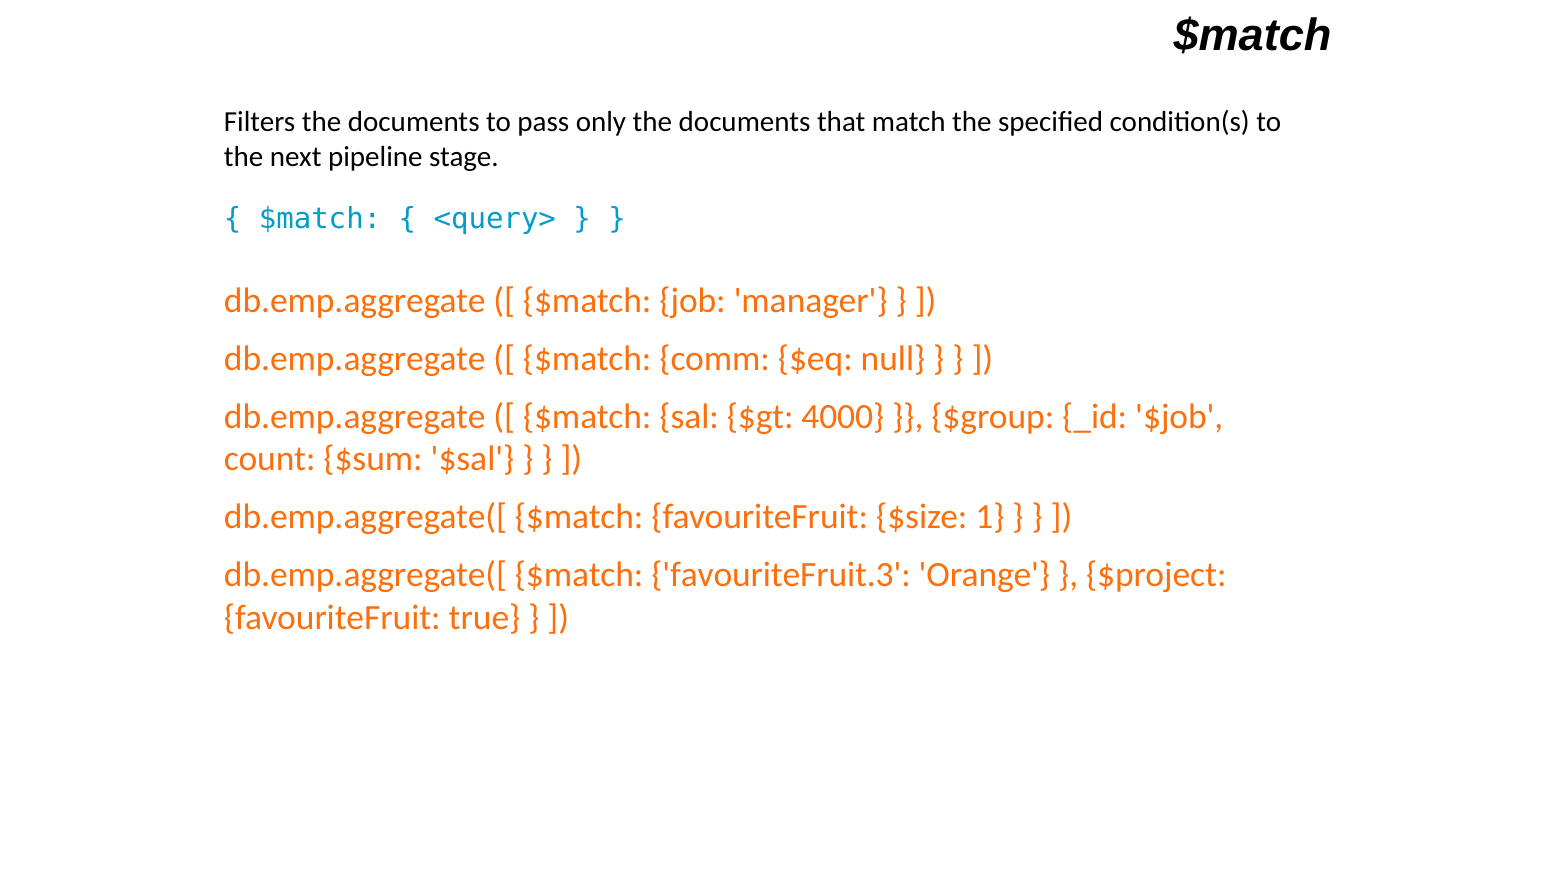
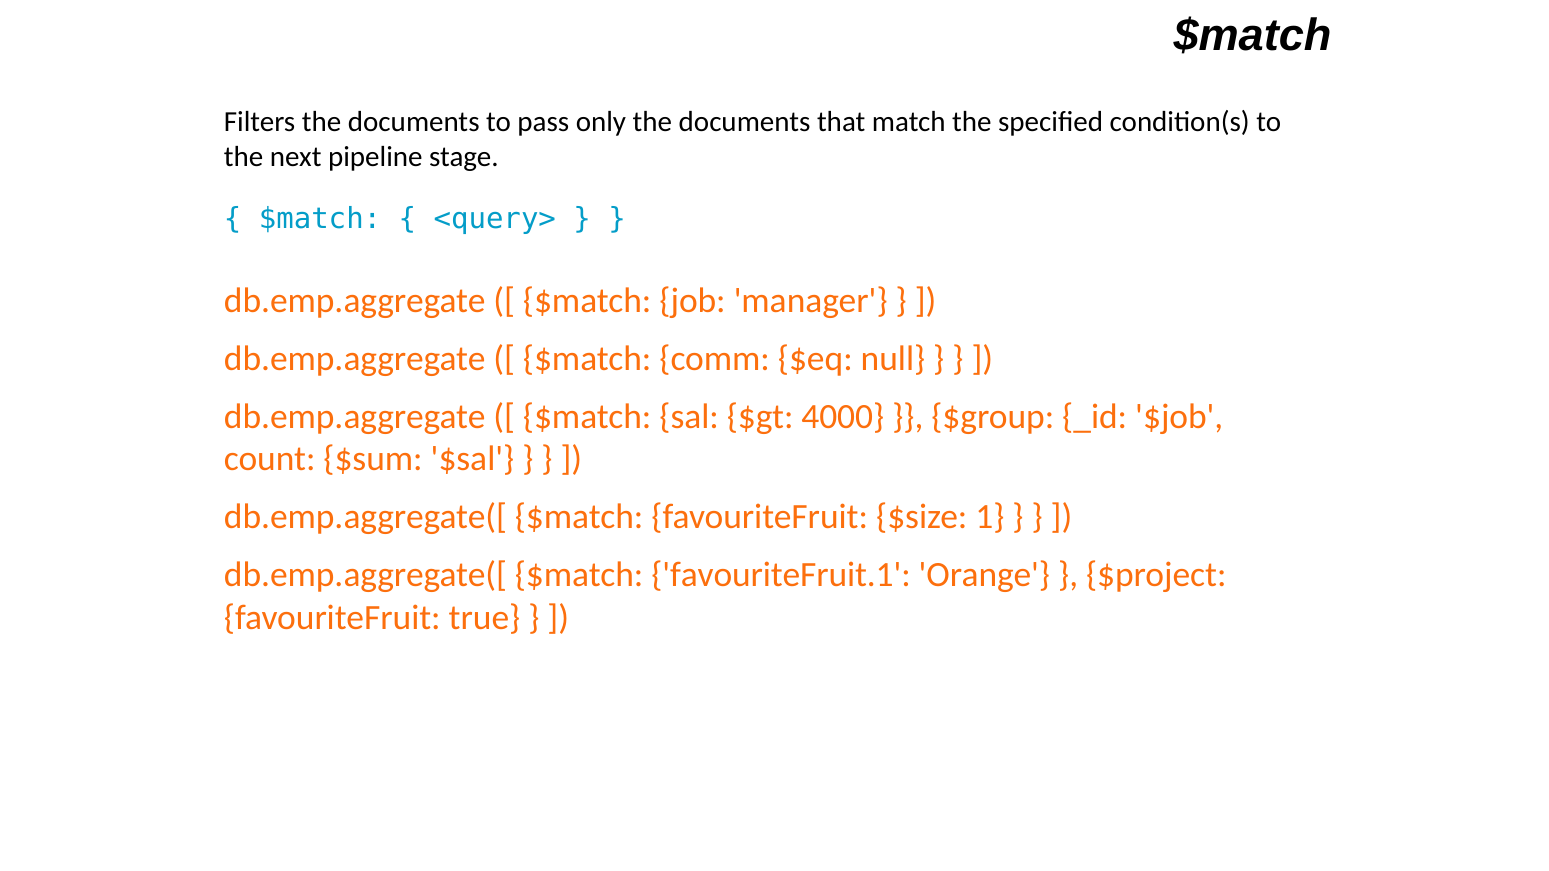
favouriteFruit.3: favouriteFruit.3 -> favouriteFruit.1 (781, 575)
